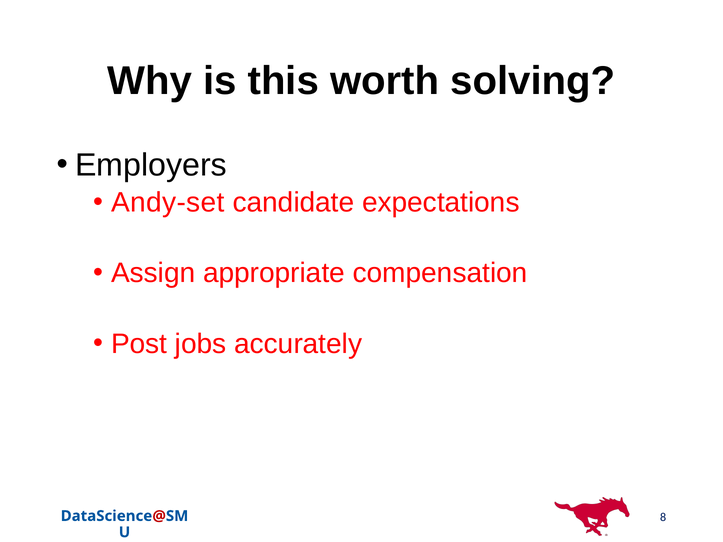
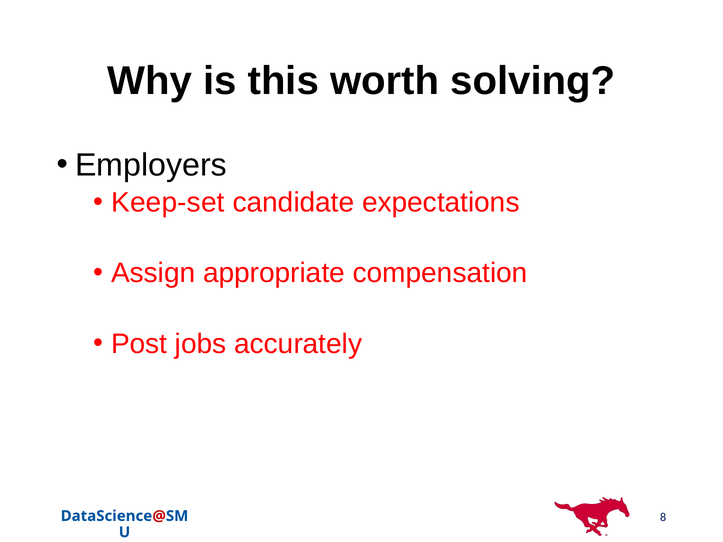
Andy-set: Andy-set -> Keep-set (168, 203)
